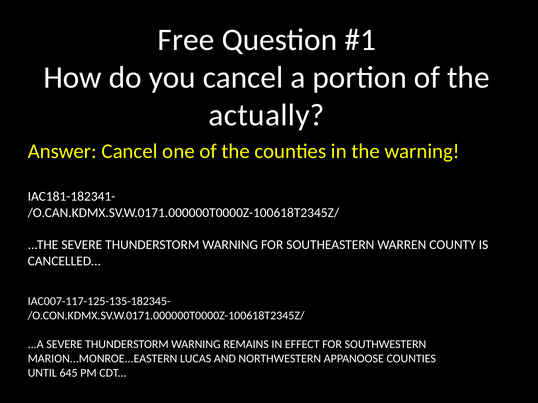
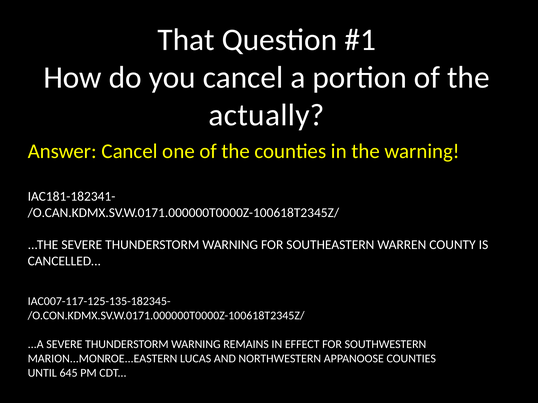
Free: Free -> That (186, 40)
